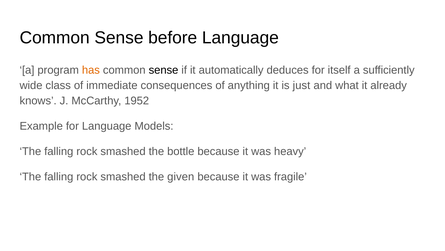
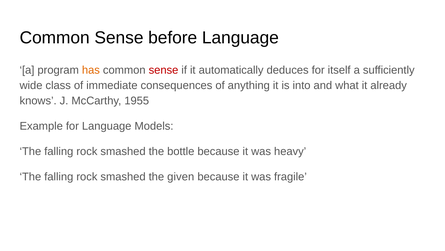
sense colour: black -> red (164, 70)
just: just -> into (302, 85)
1952: 1952 -> 1955 (137, 101)
